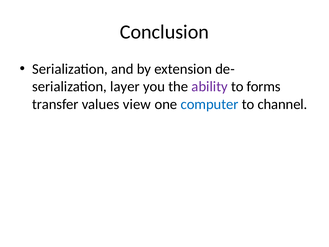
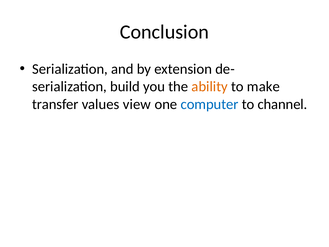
layer: layer -> build (125, 87)
ability colour: purple -> orange (210, 87)
forms: forms -> make (263, 87)
